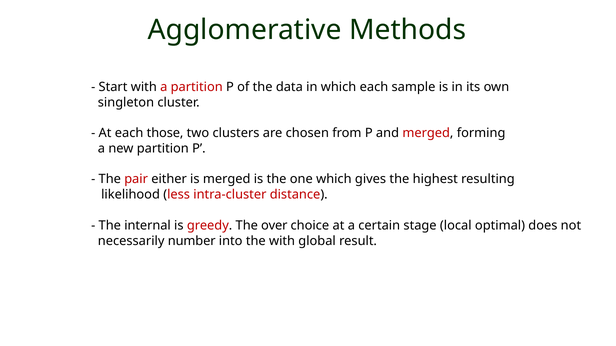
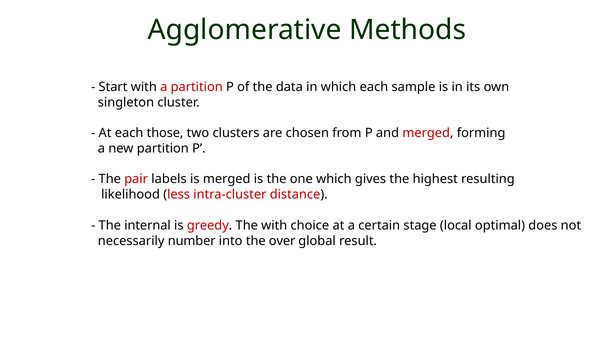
either: either -> labels (169, 180)
The over: over -> with (274, 226)
the with: with -> over (282, 241)
